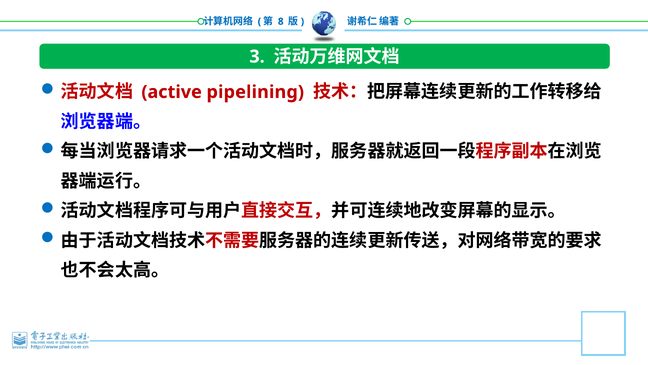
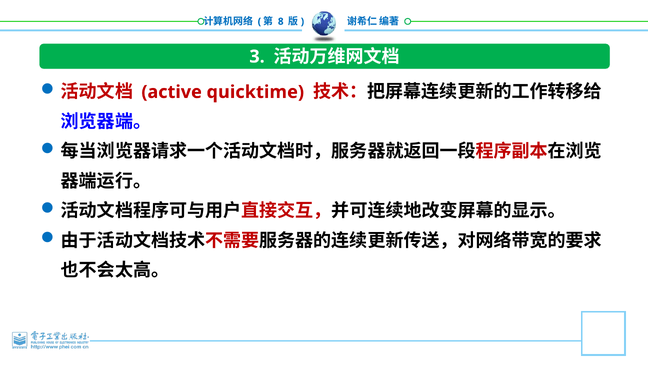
pipelining: pipelining -> quicktime (255, 92)
